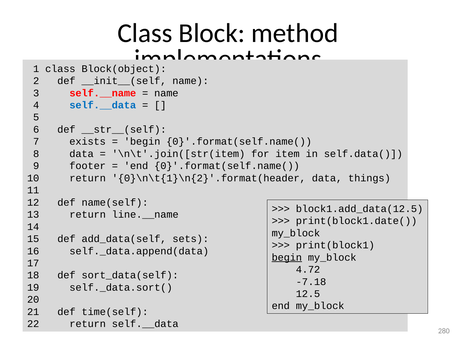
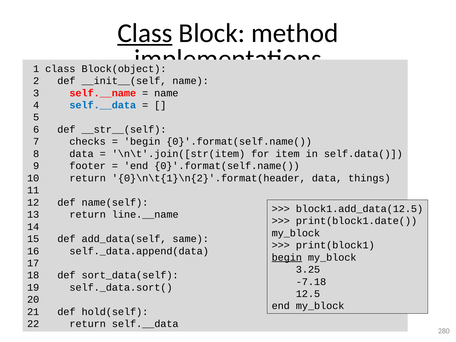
Class underline: none -> present (145, 33)
exists: exists -> checks (88, 142)
sets: sets -> same (191, 239)
4.72: 4.72 -> 3.25 (308, 270)
time(self: time(self -> hold(self (115, 312)
